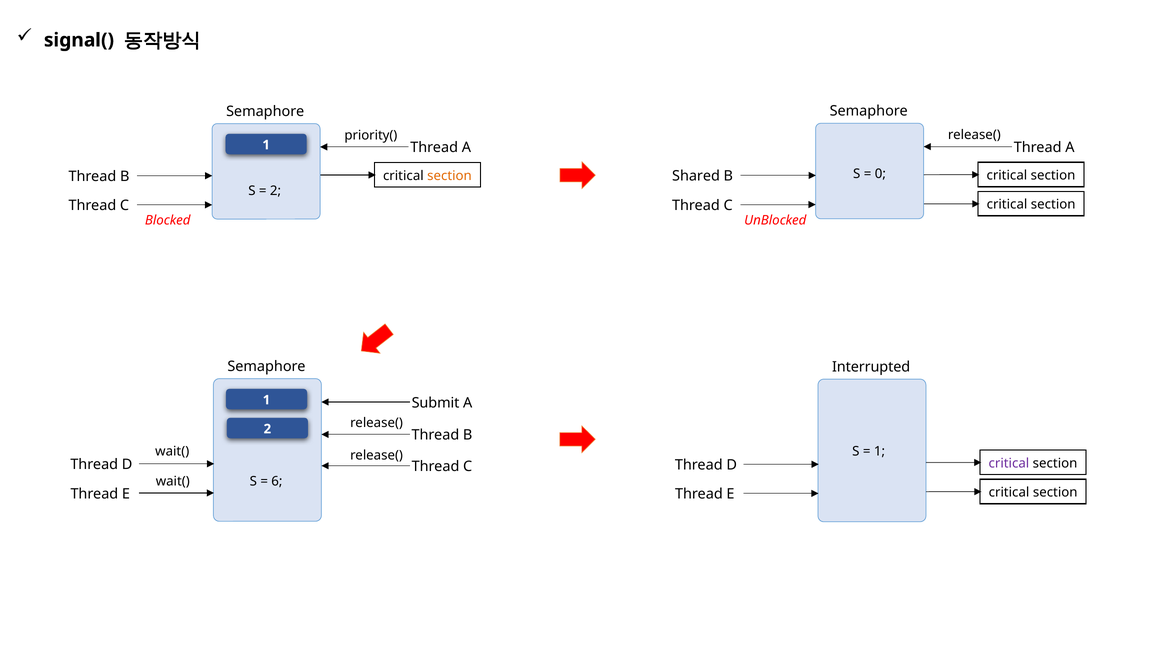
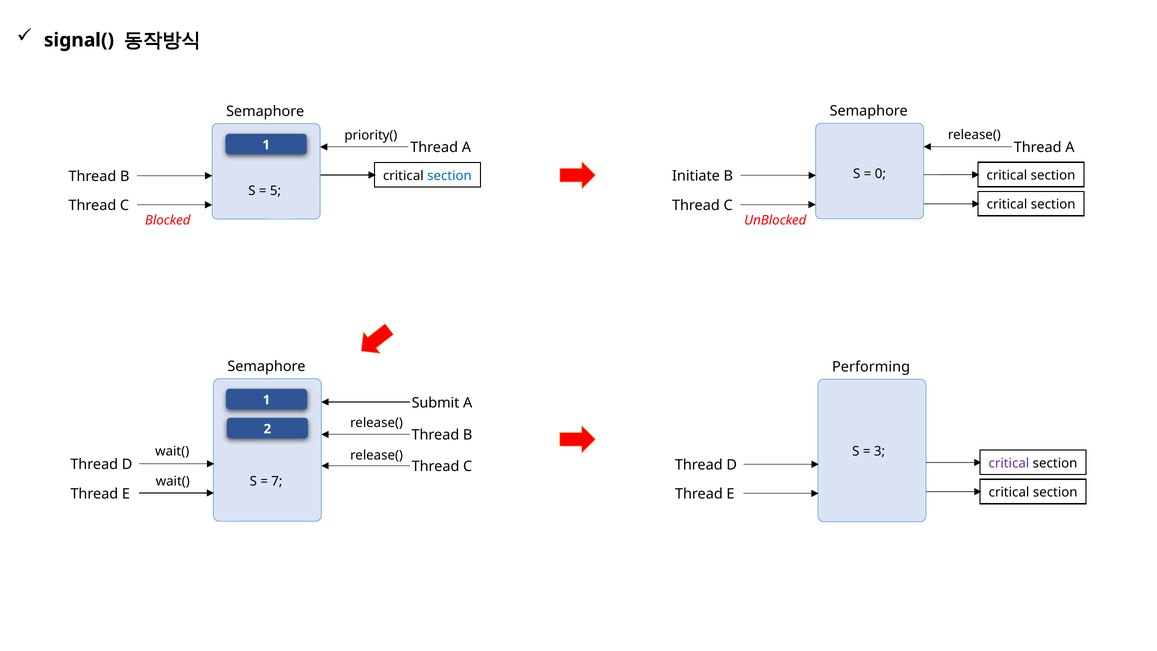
Shared: Shared -> Initiate (696, 176)
section colour: orange -> blue (450, 176)
2: 2 -> 5 (276, 191)
Interrupted: Interrupted -> Performing (871, 367)
1: 1 -> 3 (879, 451)
6: 6 -> 7 (277, 481)
